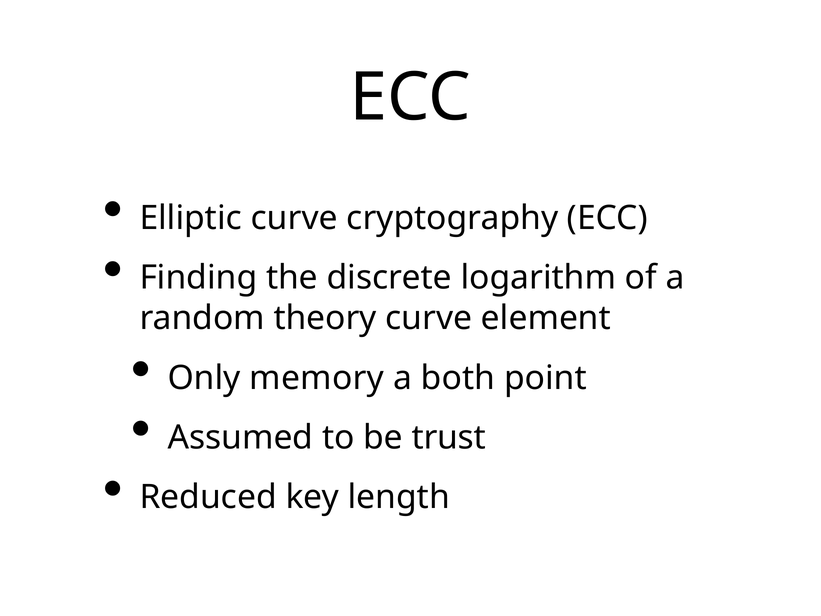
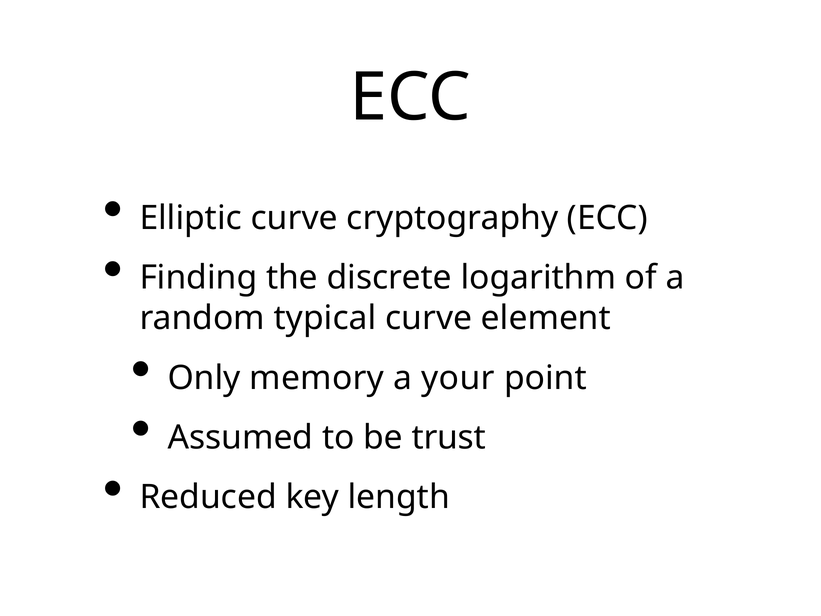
theory: theory -> typical (325, 318)
both: both -> your (458, 378)
